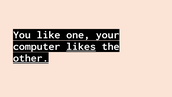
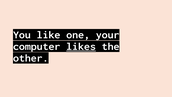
other underline: present -> none (31, 58)
